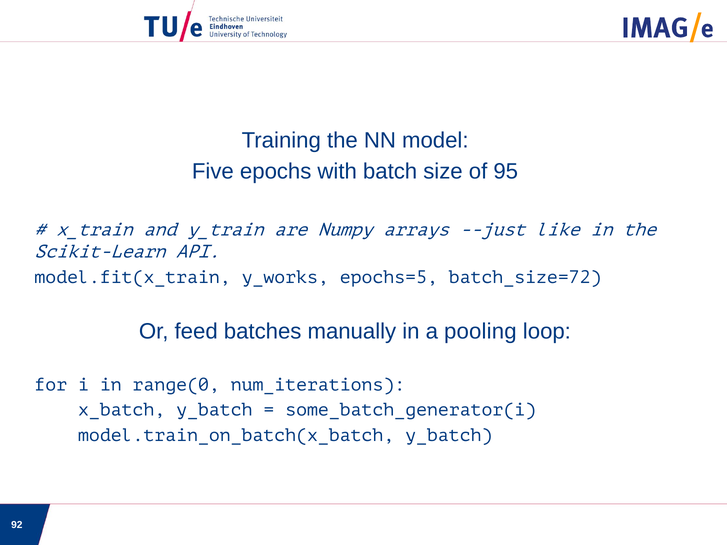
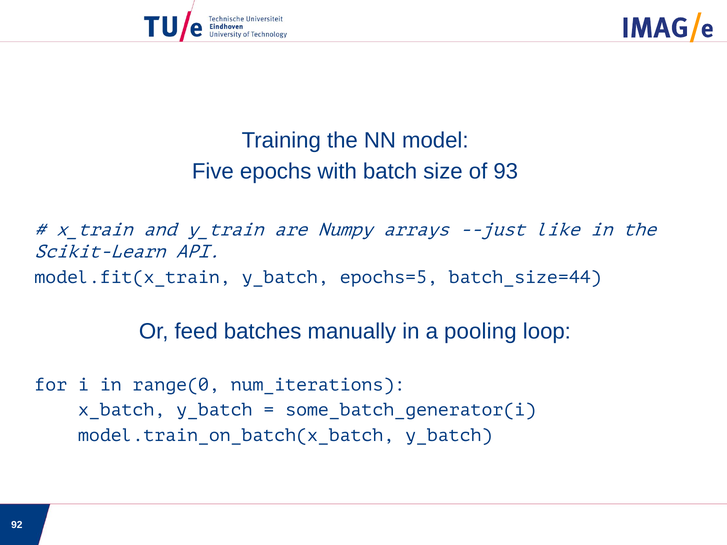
95: 95 -> 93 (506, 171)
model.fit(x_train y_works: y_works -> y_batch (285, 277)
batch_size=72: batch_size=72 -> batch_size=44 (525, 277)
